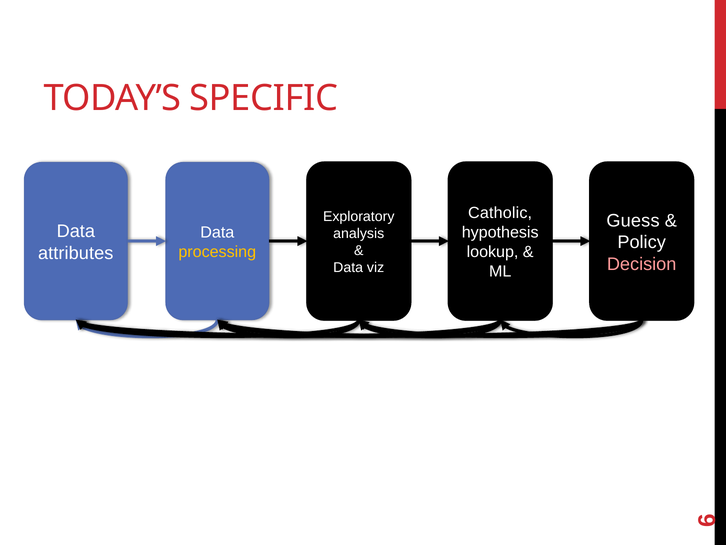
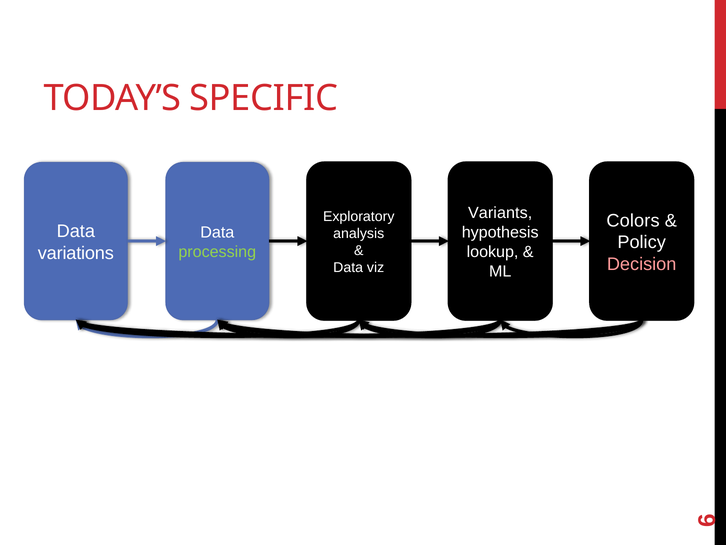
Catholic: Catholic -> Variants (500, 213)
Guess: Guess -> Colors (633, 220)
processing colour: yellow -> light green (217, 252)
attributes: attributes -> variations (76, 253)
